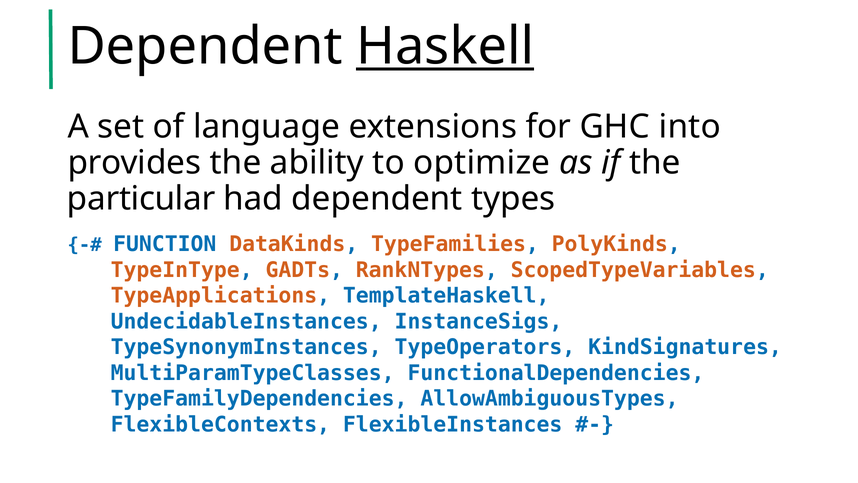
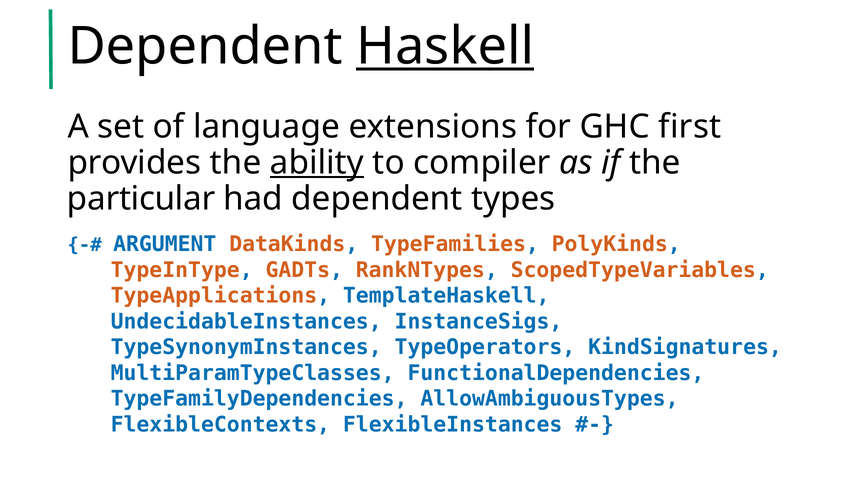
into: into -> first (690, 126)
ability underline: none -> present (317, 162)
optimize: optimize -> compiler (482, 162)
FUNCTION: FUNCTION -> ARGUMENT (165, 244)
